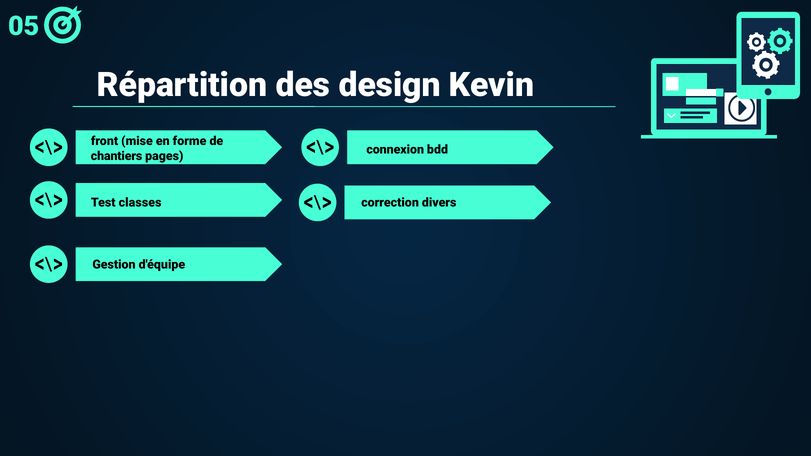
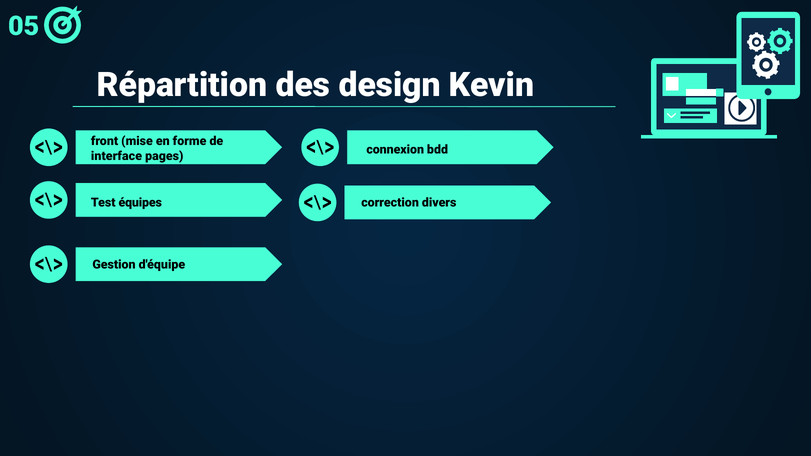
chantiers: chantiers -> interface (116, 156)
classes: classes -> équipes (140, 203)
